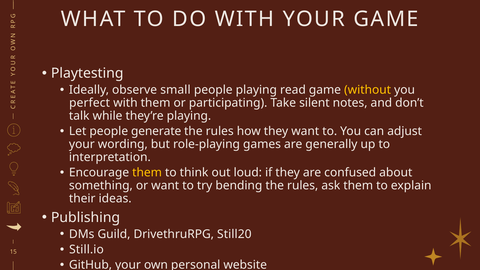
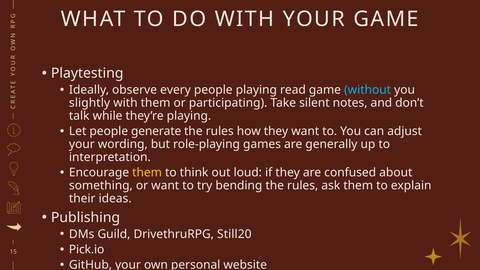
small: small -> every (176, 90)
without colour: yellow -> light blue (368, 90)
perfect: perfect -> slightly (90, 103)
Still.io: Still.io -> Pick.io (87, 250)
